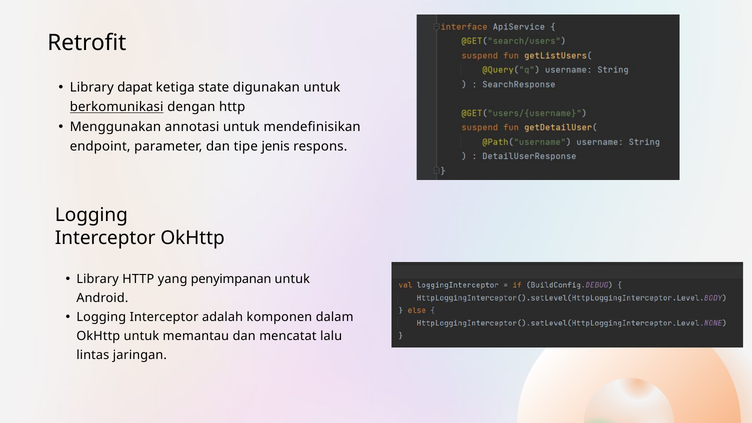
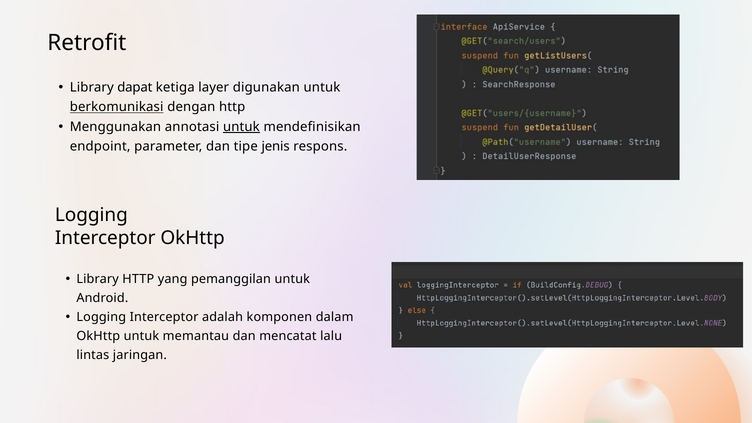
state: state -> layer (214, 87)
untuk underline: none -> present (241, 127)
penyimpanan: penyimpanan -> pemanggilan (231, 279)
